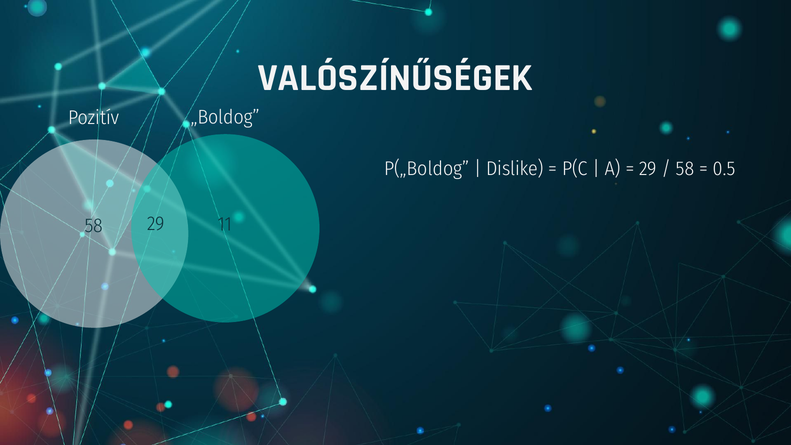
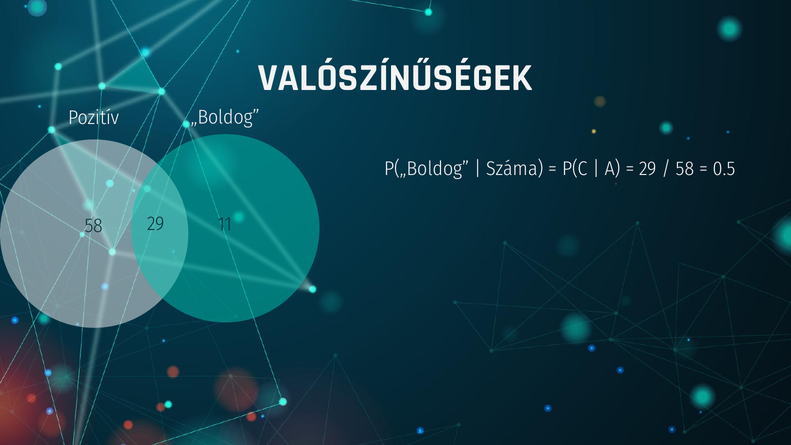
Dislike: Dislike -> Száma (515, 169)
